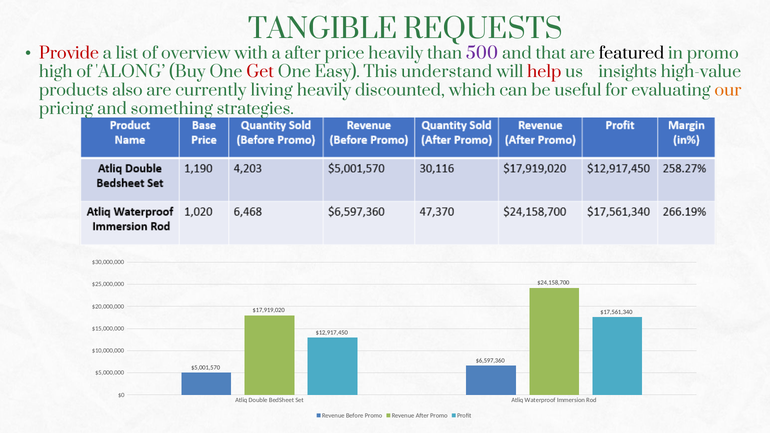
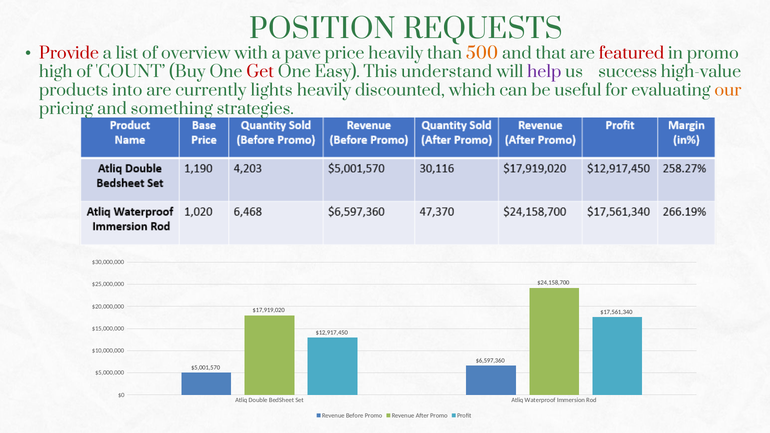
TANGIBLE: TANGIBLE -> POSITION (323, 29)
a after: after -> pave (303, 54)
500 colour: purple -> orange (482, 54)
featured colour: black -> red (632, 54)
ALONG: ALONG -> COUNT (130, 72)
help colour: red -> purple (544, 72)
insights: insights -> success (628, 72)
also: also -> into (127, 91)
living: living -> lights (272, 91)
